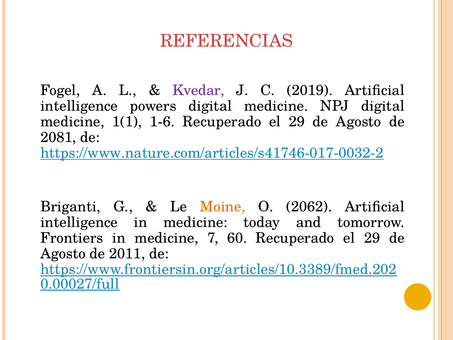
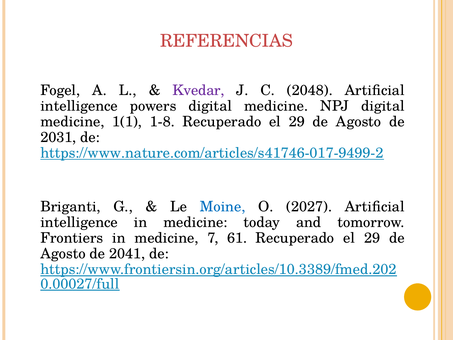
2019: 2019 -> 2048 (310, 90)
1-6: 1-6 -> 1-8 (162, 122)
2081: 2081 -> 2031 (58, 137)
https://www.nature.com/articles/s41746-017-0032-2: https://www.nature.com/articles/s41746-017-0032-2 -> https://www.nature.com/articles/s41746-017-9499-2 (212, 153)
Moine colour: orange -> blue (223, 207)
2062: 2062 -> 2027 (309, 207)
60: 60 -> 61 (237, 238)
2011: 2011 -> 2041 (127, 254)
